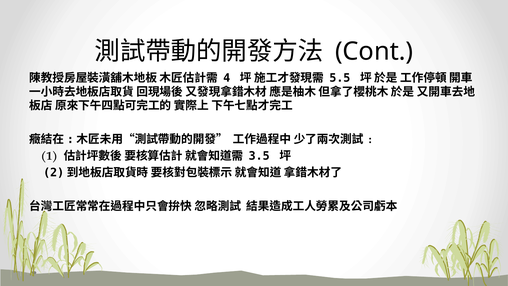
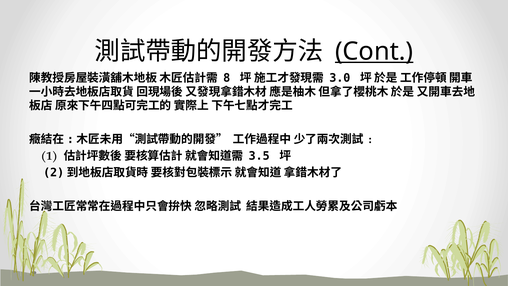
Cont underline: none -> present (374, 51)
4: 4 -> 8 (227, 78)
5.5: 5.5 -> 3.0 (340, 78)
